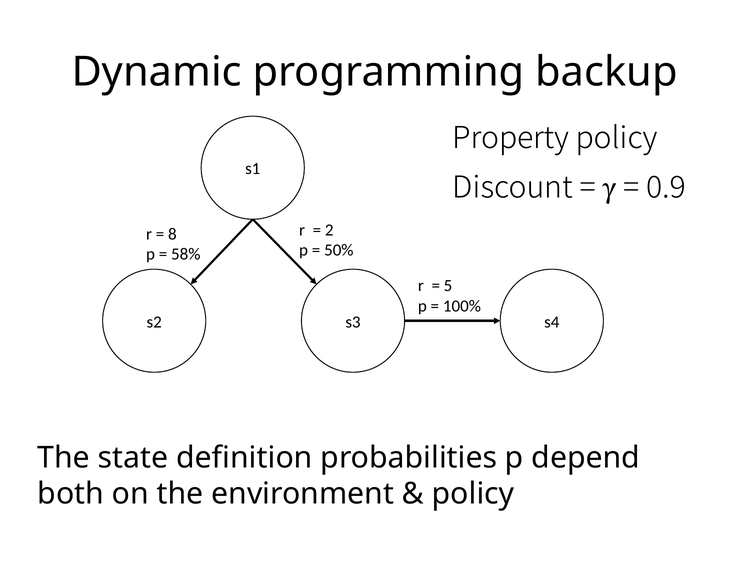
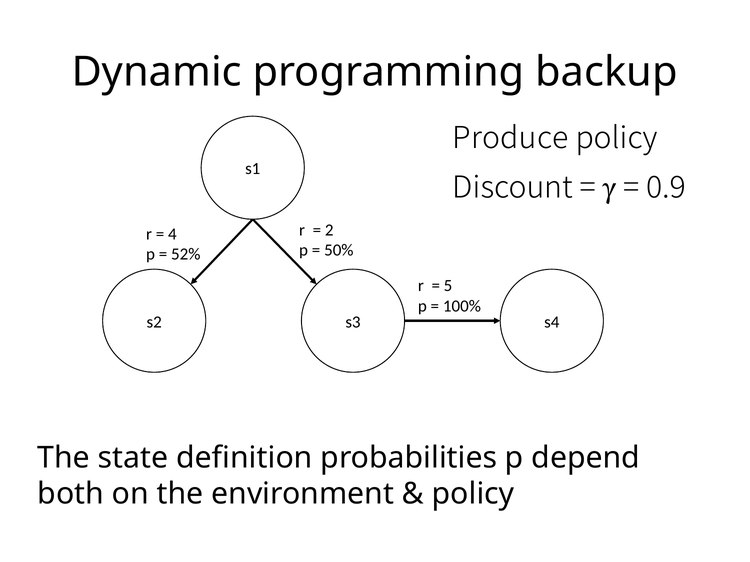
Property: Property -> Produce (511, 138)
8: 8 -> 4 (172, 234)
58%: 58% -> 52% (186, 255)
